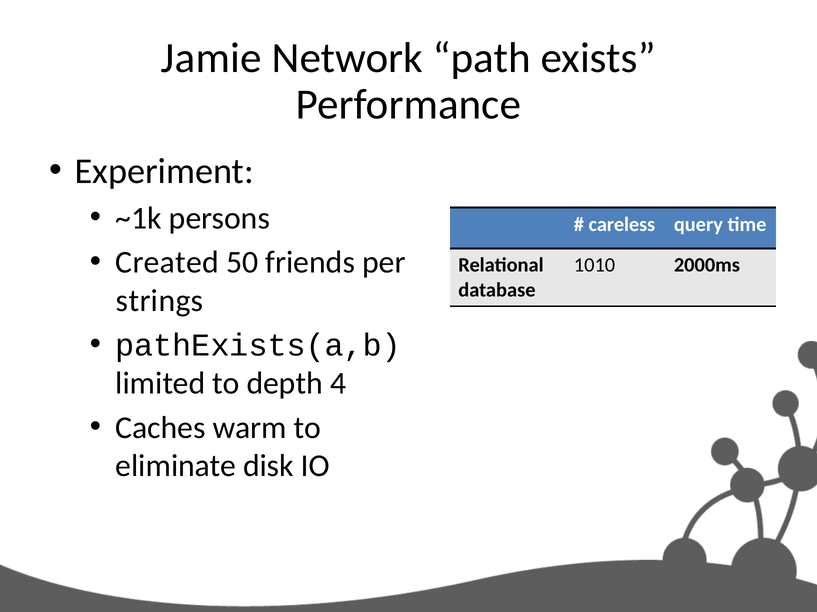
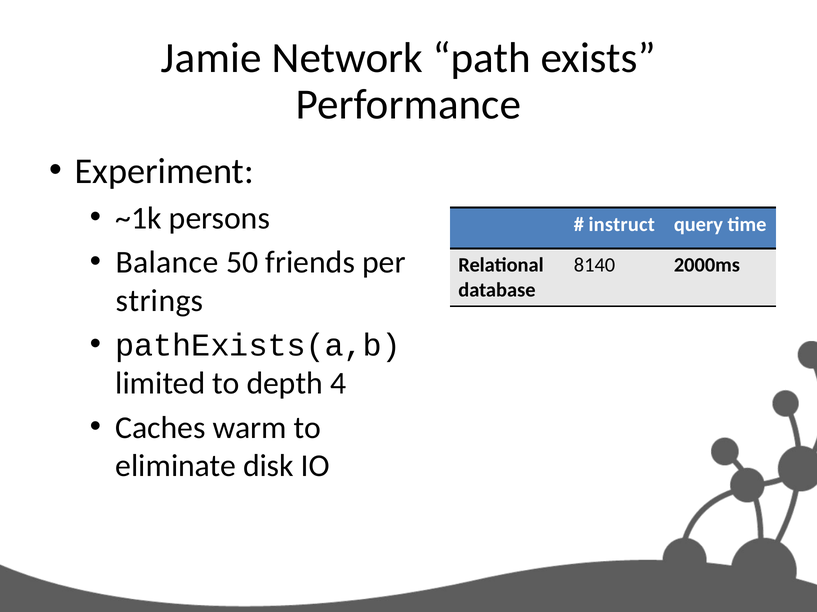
careless: careless -> instruct (622, 225)
Created: Created -> Balance (167, 263)
1010: 1010 -> 8140 (595, 265)
